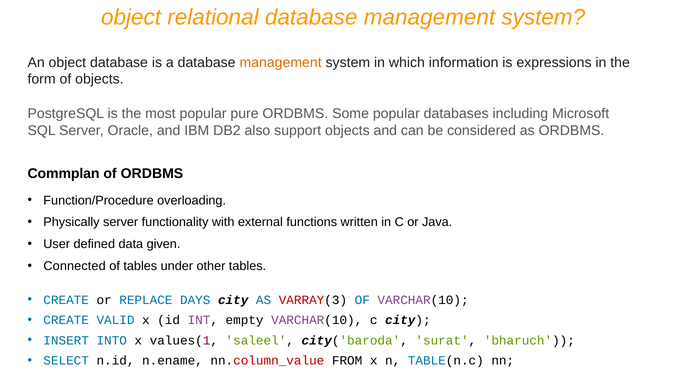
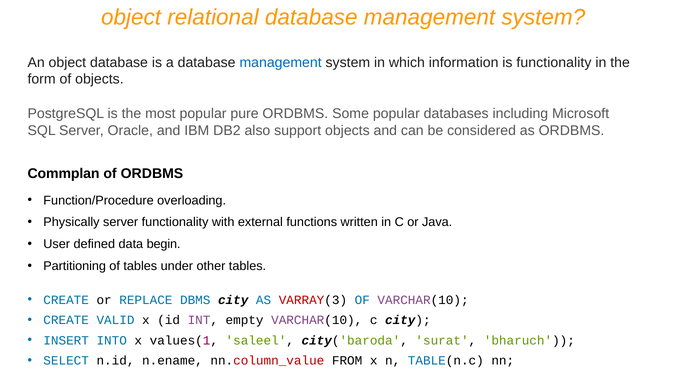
management colour: orange -> blue (281, 63)
is expressions: expressions -> functionality (554, 63)
given: given -> begin (164, 245)
Connected: Connected -> Partitioning (75, 267)
DAYS: DAYS -> DBMS (195, 300)
